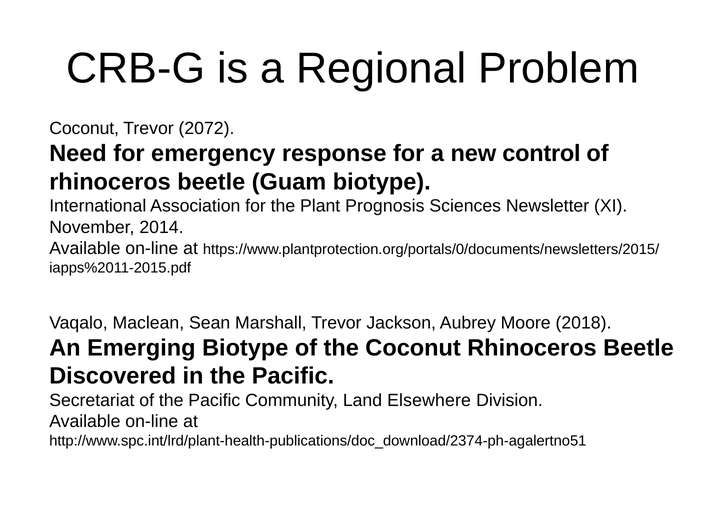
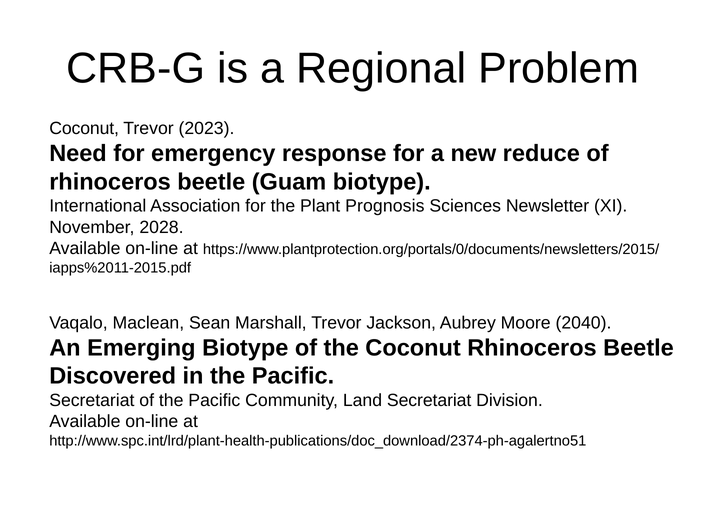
2072: 2072 -> 2023 (206, 128)
control: control -> reduce (541, 153)
2014: 2014 -> 2028 (161, 227)
2018: 2018 -> 2040 (584, 322)
Land Elsewhere: Elsewhere -> Secretariat (429, 400)
